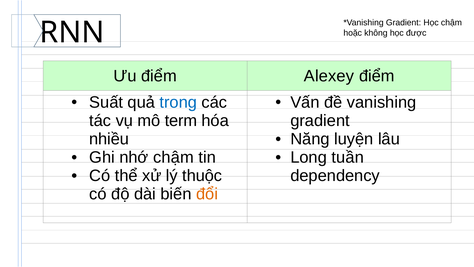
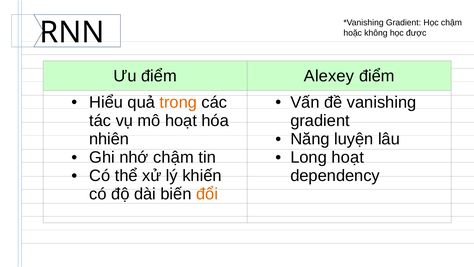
Suất: Suất -> Hiểu (106, 102)
trong colour: blue -> orange (178, 102)
mô term: term -> hoạt (181, 120)
nhiều: nhiều -> nhiên (109, 139)
Long tuần: tuần -> hoạt (348, 157)
thuộc: thuộc -> khiến (202, 175)
